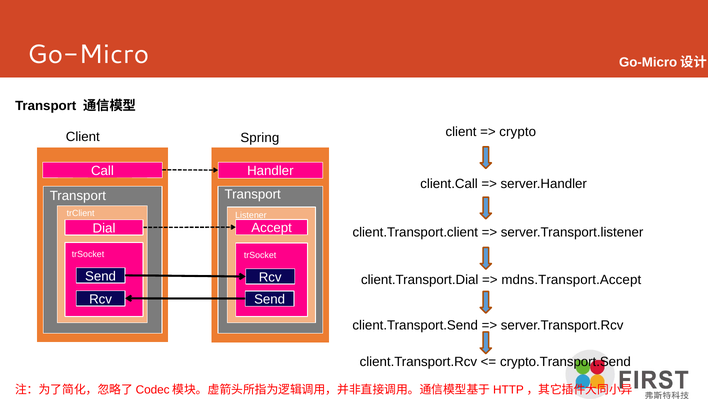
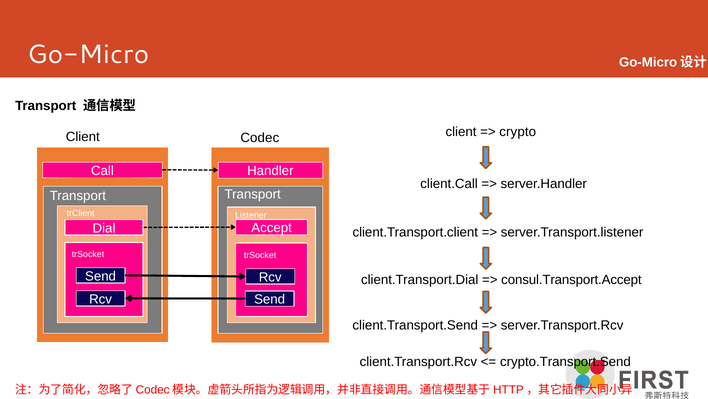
Spring: Spring -> Codec (260, 137)
mdns.Transport.Accept: mdns.Transport.Accept -> consul.Transport.Accept (571, 279)
